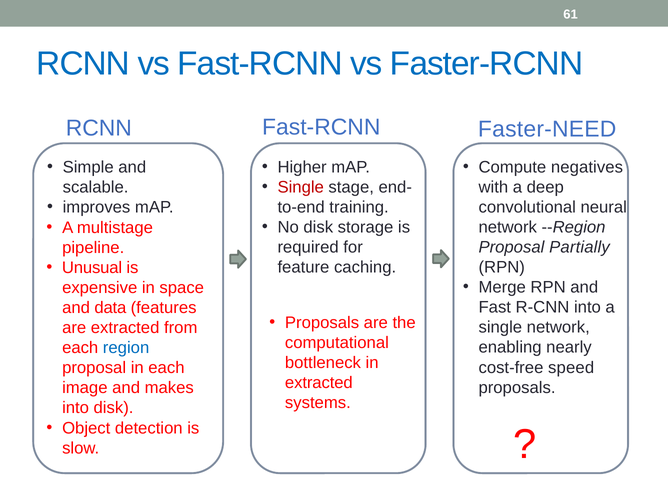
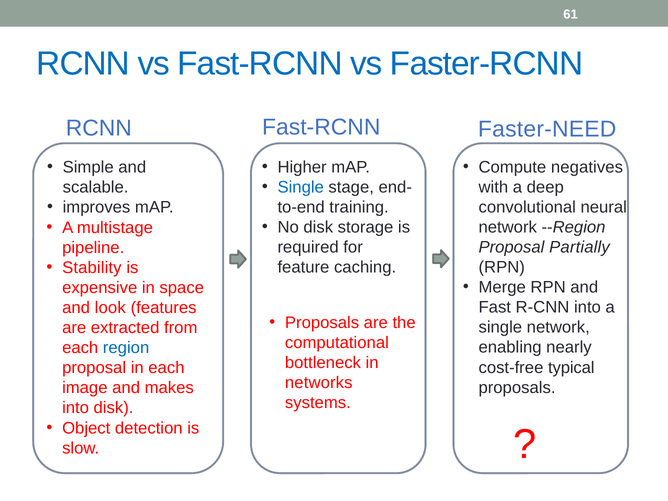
Single colour: red -> blue (301, 187)
Unusual: Unusual -> Stability (92, 268)
data: data -> look (110, 308)
speed: speed -> typical (571, 367)
extracted: extracted -> networks (319, 383)
